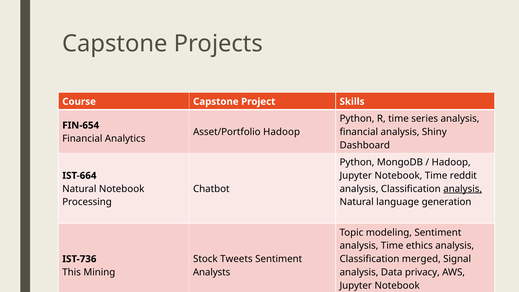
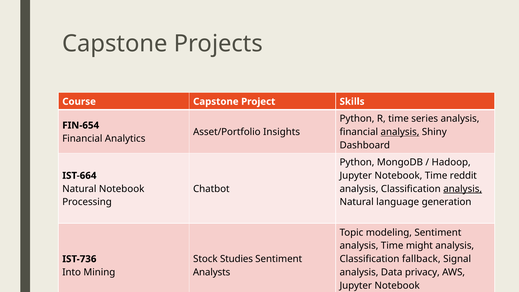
Asset/Portfolio Hadoop: Hadoop -> Insights (282, 132)
analysis underline: none -> present (400, 132)
ethics: ethics -> might (419, 246)
Stock Tweets: Tweets -> Studies (237, 259)
merged: merged -> fallback (421, 259)
This: This -> Into (72, 272)
